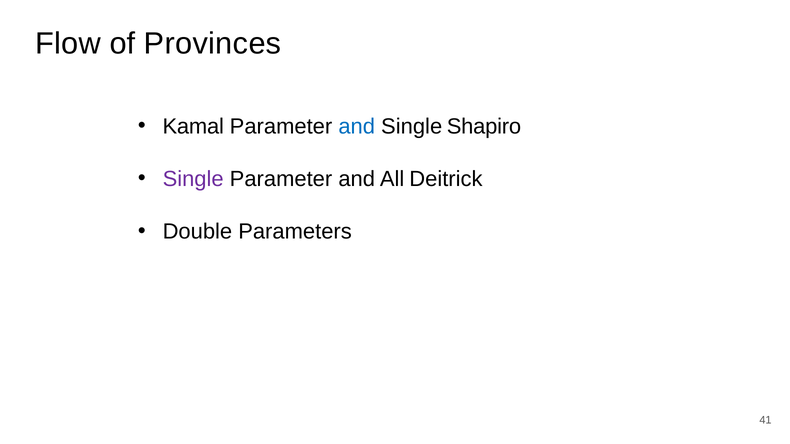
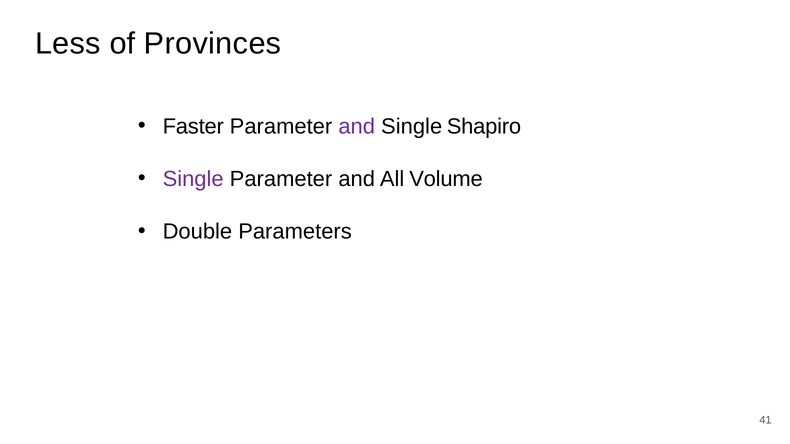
Flow: Flow -> Less (68, 44)
Kamal: Kamal -> Faster (193, 126)
and colour: blue -> purple (357, 126)
Deitrick: Deitrick -> Volume (446, 179)
